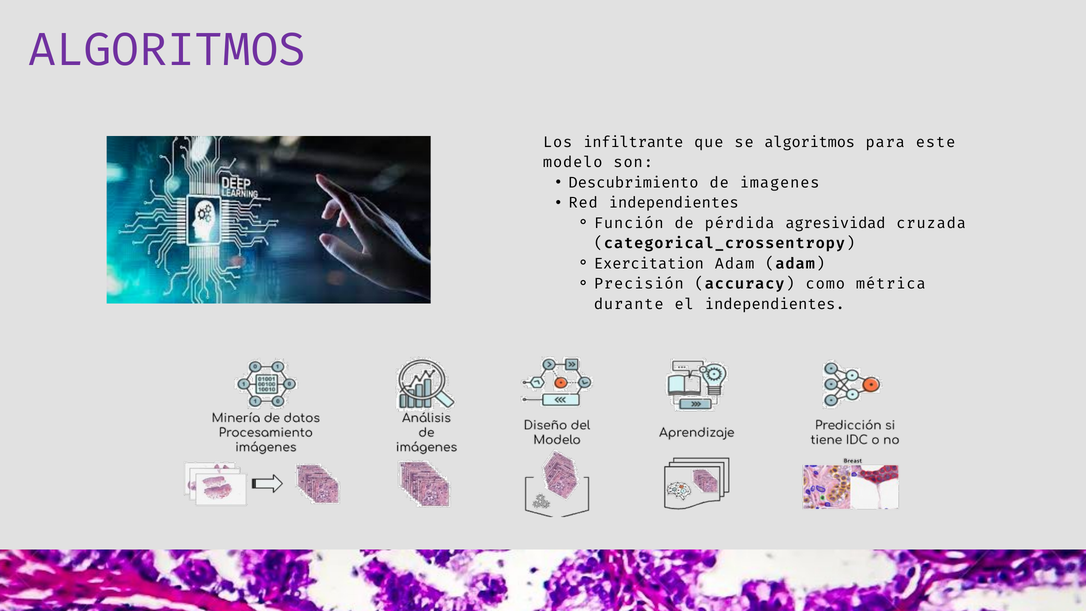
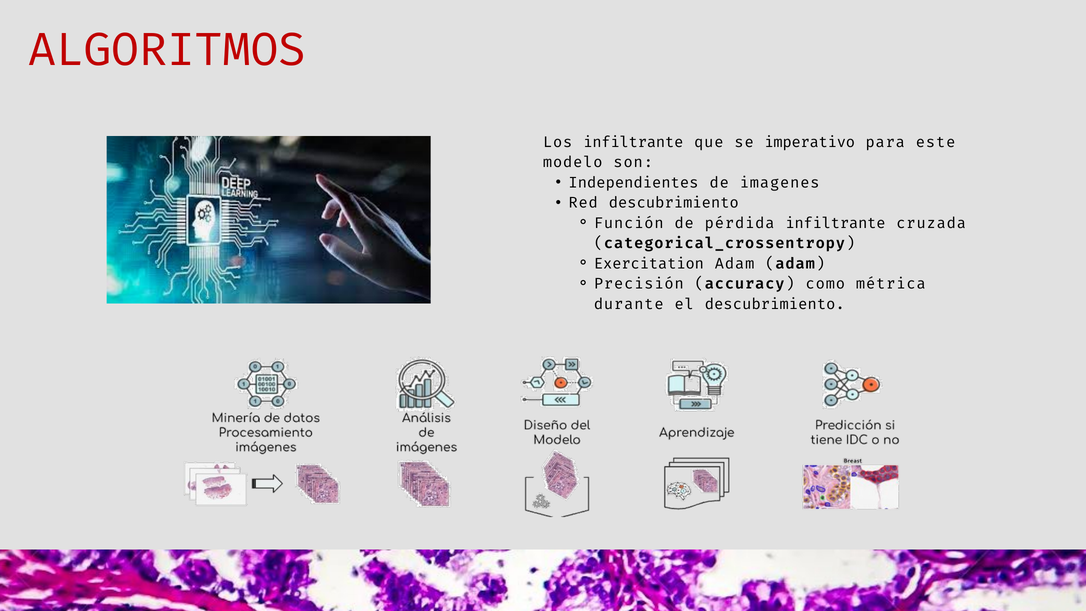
ALGORITMOS colour: purple -> red (167, 51)
se algoritmos: algoritmos -> imperativo (810, 142)
Descubrimiento: Descubrimiento -> Independientes (633, 183)
Red independientes: independientes -> descubrimiento (674, 203)
pérdida agresividad: agresividad -> infiltrante (835, 223)
el independientes: independientes -> descubrimiento (775, 304)
